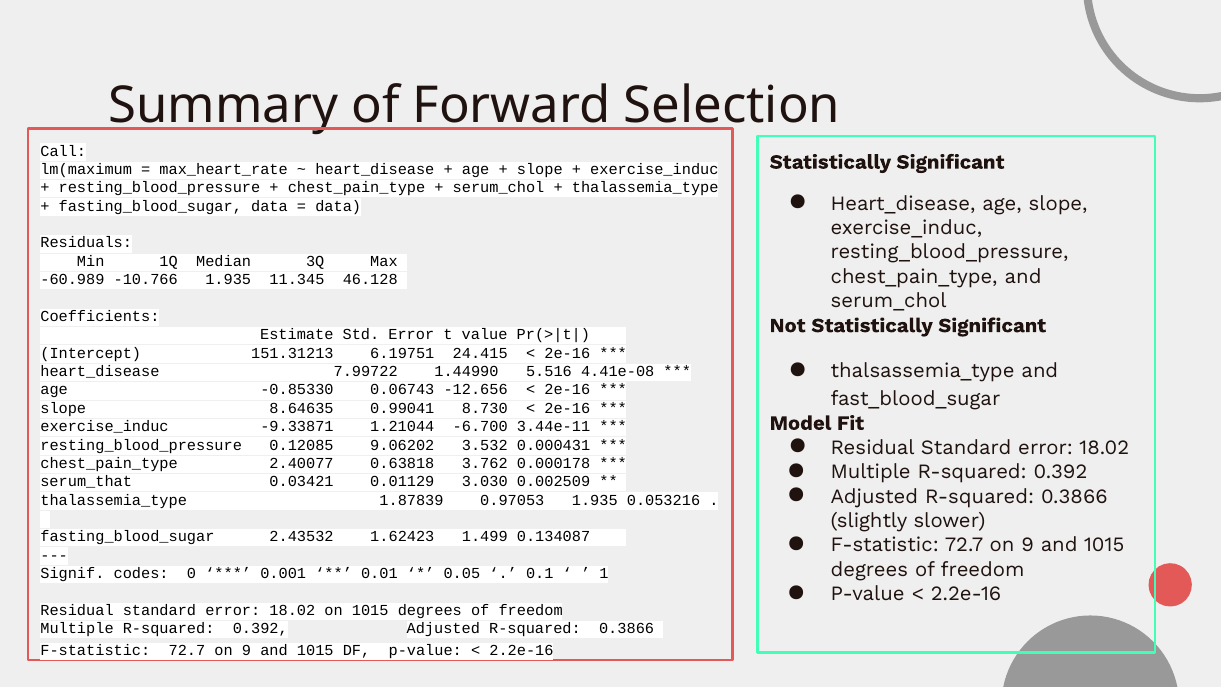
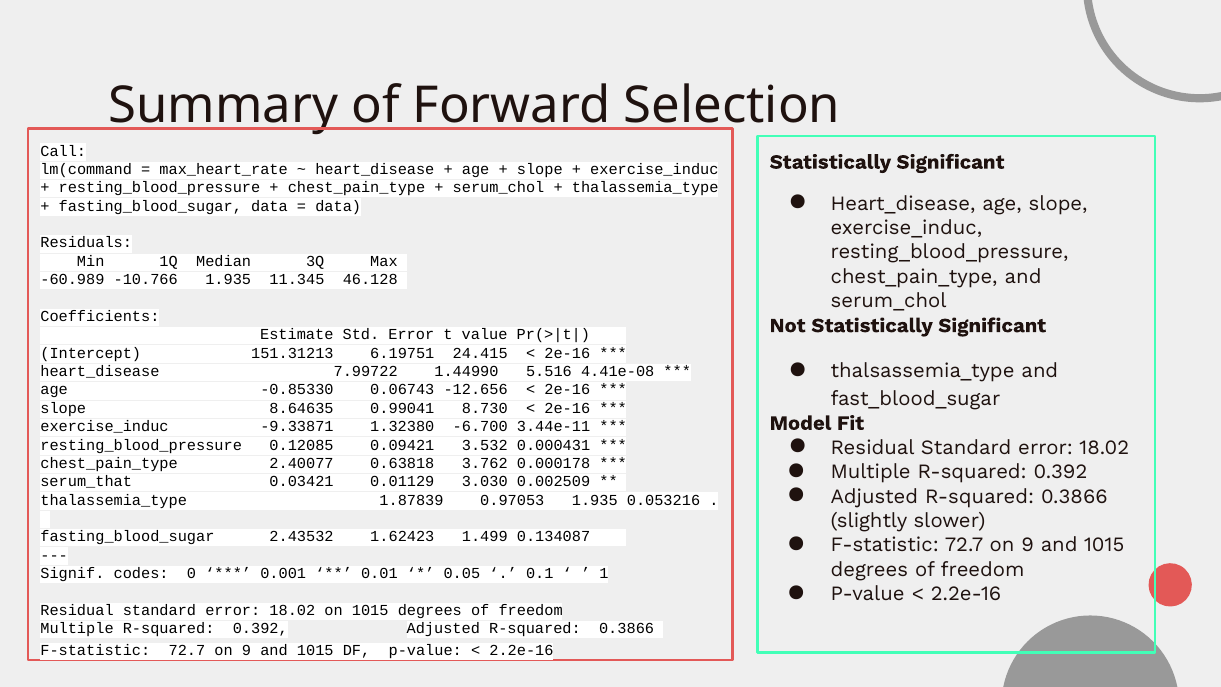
lm(maximum: lm(maximum -> lm(command (86, 169)
1.21044: 1.21044 -> 1.32380 (402, 426)
9.06202: 9.06202 -> 0.09421 (402, 445)
